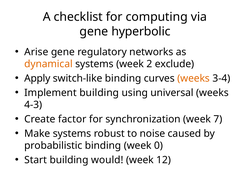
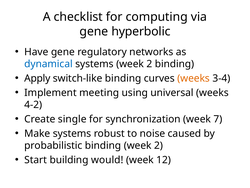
Arise: Arise -> Have (36, 52)
dynamical colour: orange -> blue (49, 64)
2 exclude: exclude -> binding (174, 64)
Implement building: building -> meeting (99, 92)
4-3: 4-3 -> 4-2 (33, 105)
factor: factor -> single (72, 119)
binding week 0: 0 -> 2 (159, 145)
